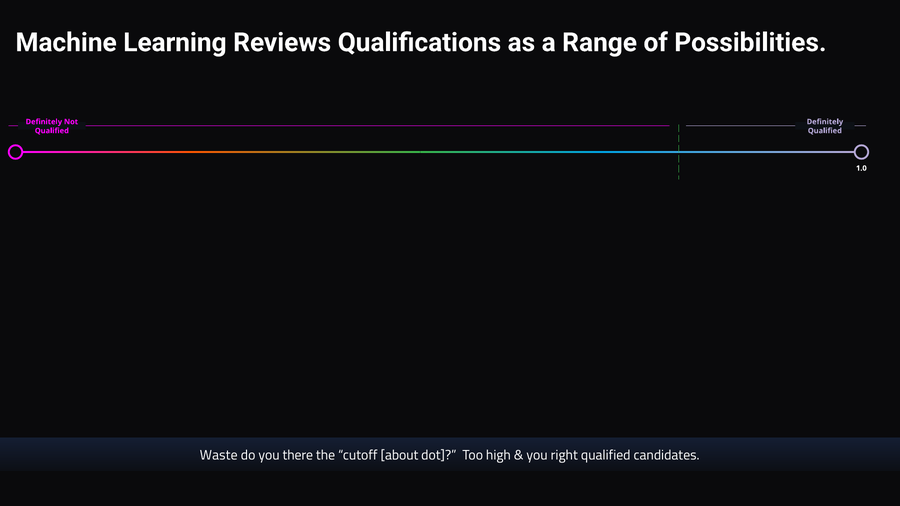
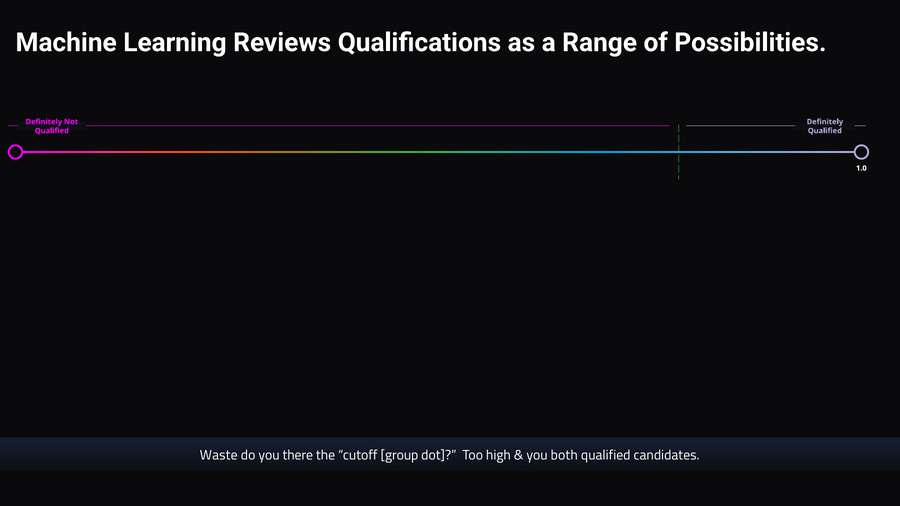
about: about -> group (399, 456)
right: right -> both (564, 456)
